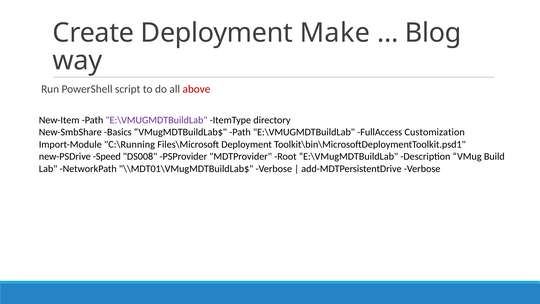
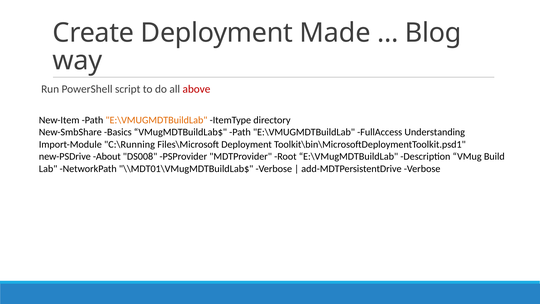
Make: Make -> Made (335, 33)
E:\VMUGMDTBuildLab colour: purple -> orange (156, 120)
Customization: Customization -> Understanding (435, 132)
Speed: Speed -> About (107, 156)
